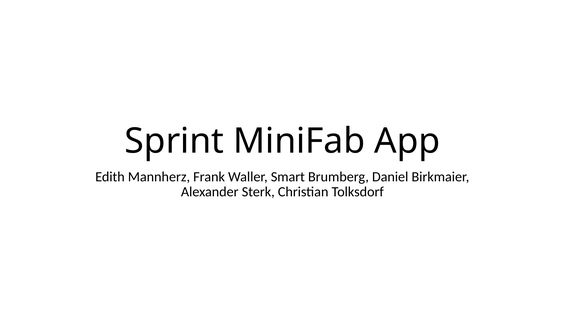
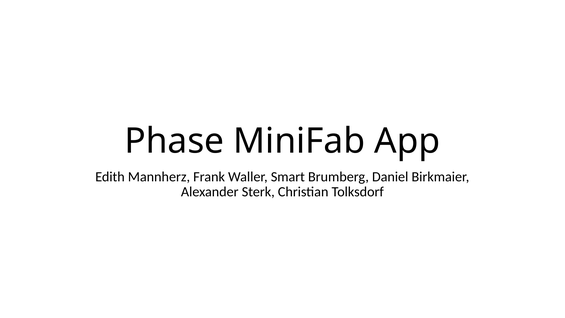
Sprint: Sprint -> Phase (174, 141)
